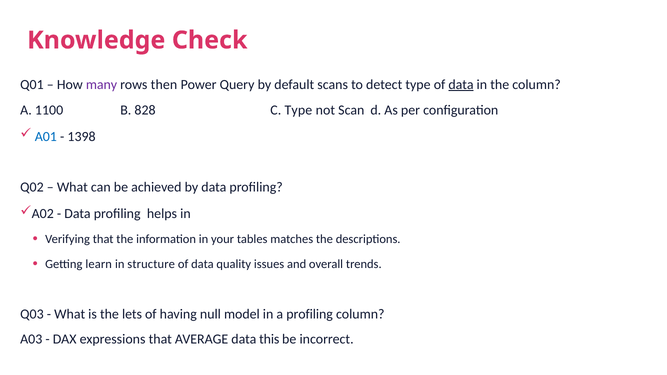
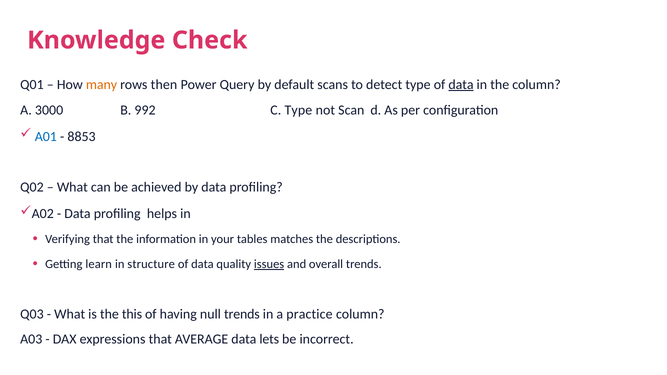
many colour: purple -> orange (101, 85)
1100: 1100 -> 3000 (49, 110)
828: 828 -> 992 (145, 110)
1398: 1398 -> 8853 (82, 137)
issues underline: none -> present (269, 264)
lets: lets -> this (132, 314)
null model: model -> trends (242, 314)
a profiling: profiling -> practice (309, 314)
this: this -> lets (269, 339)
